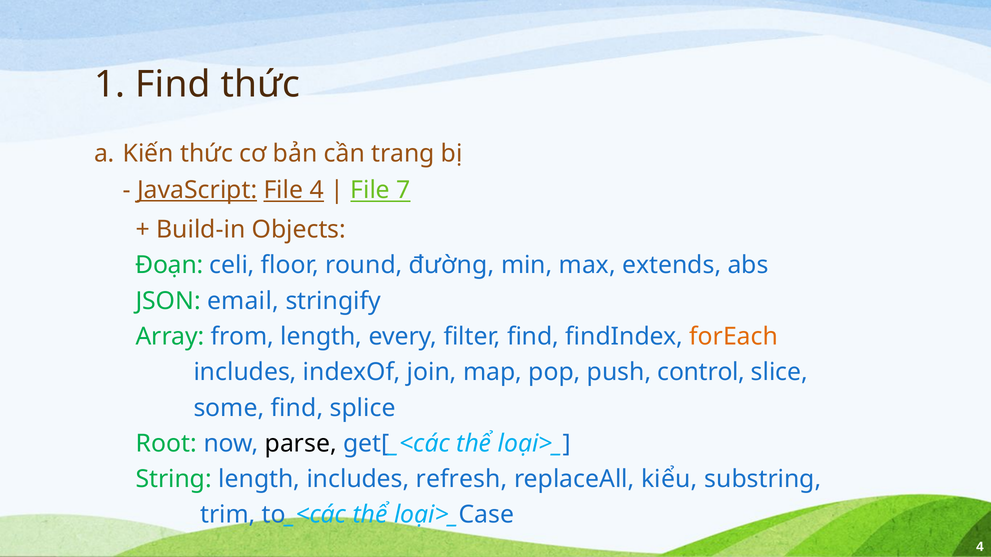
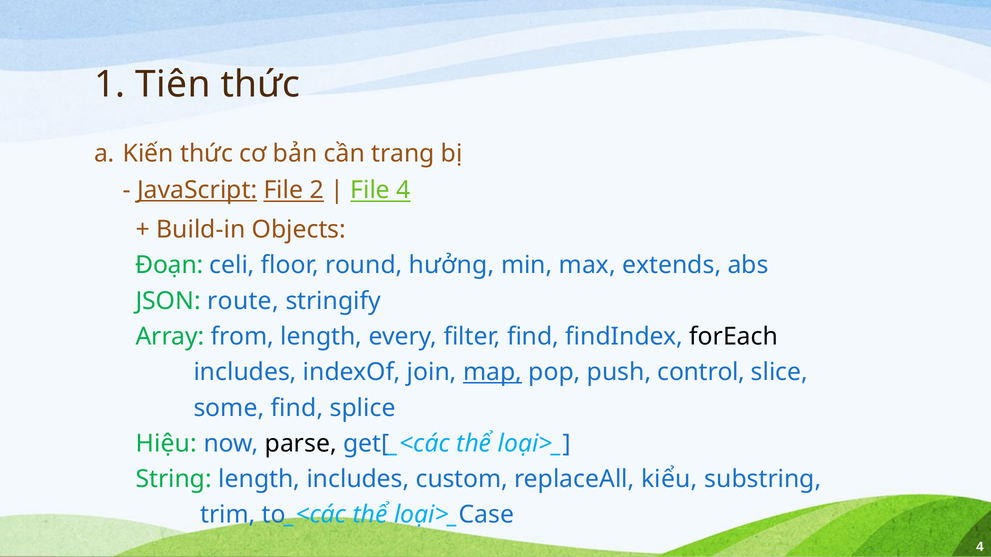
1 Find: Find -> Tiên (173, 85)
File 4: 4 -> 2 (317, 190)
File 7: 7 -> 4 (403, 190)
đường: đường -> hưởng (452, 265)
email: email -> route (243, 301)
forEach colour: orange -> black (734, 337)
map underline: none -> present (493, 372)
Root: Root -> Hiệu (166, 444)
refresh: refresh -> custom (462, 479)
